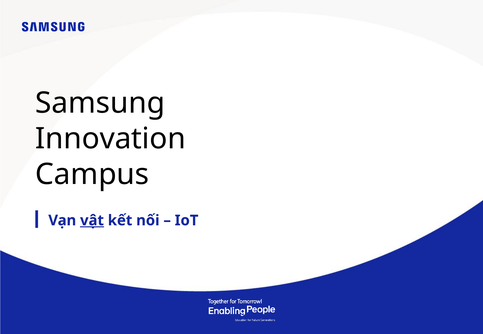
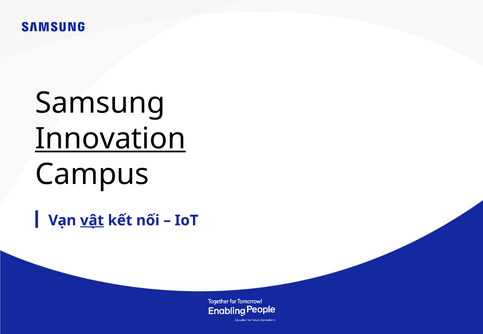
Innovation underline: none -> present (110, 139)
